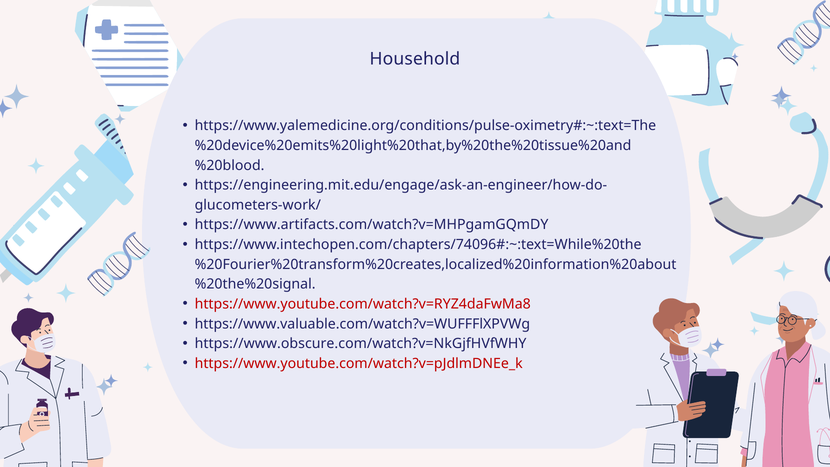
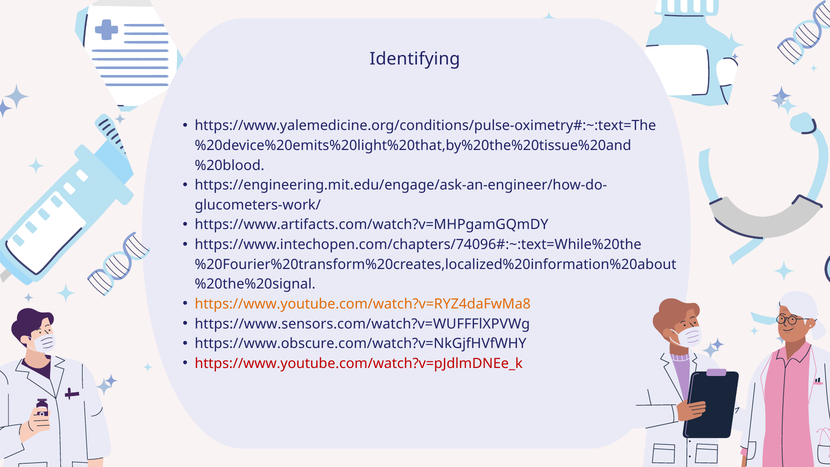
Household: Household -> Identifying (415, 59)
https://www.youtube.com/watch?v=RYZ4daFwMa8 colour: red -> orange (363, 304)
https://www.valuable.com/watch?v=WUFFFlXPVWg: https://www.valuable.com/watch?v=WUFFFlXPVWg -> https://www.sensors.com/watch?v=WUFFFlXPVWg (362, 324)
